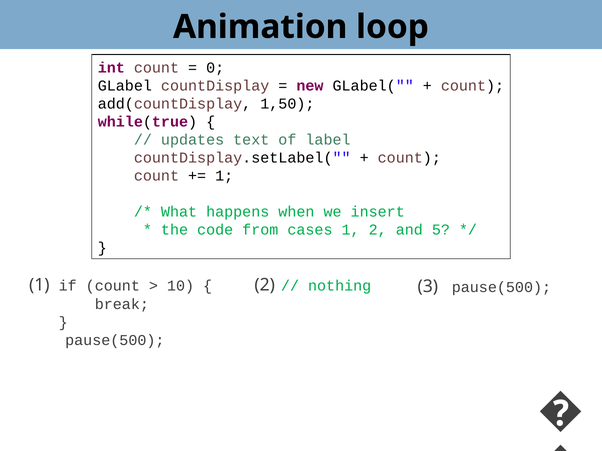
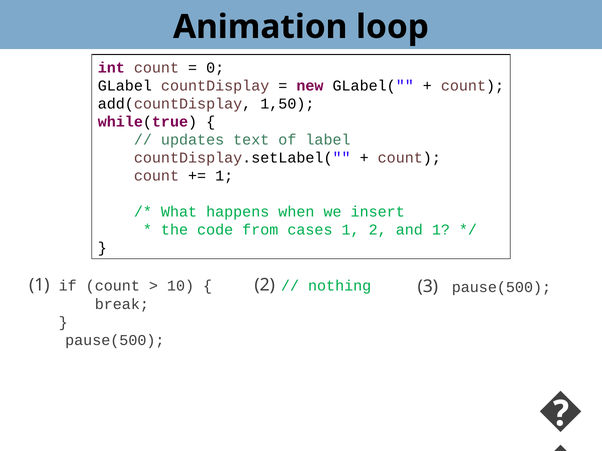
and 5: 5 -> 1 (441, 230)
